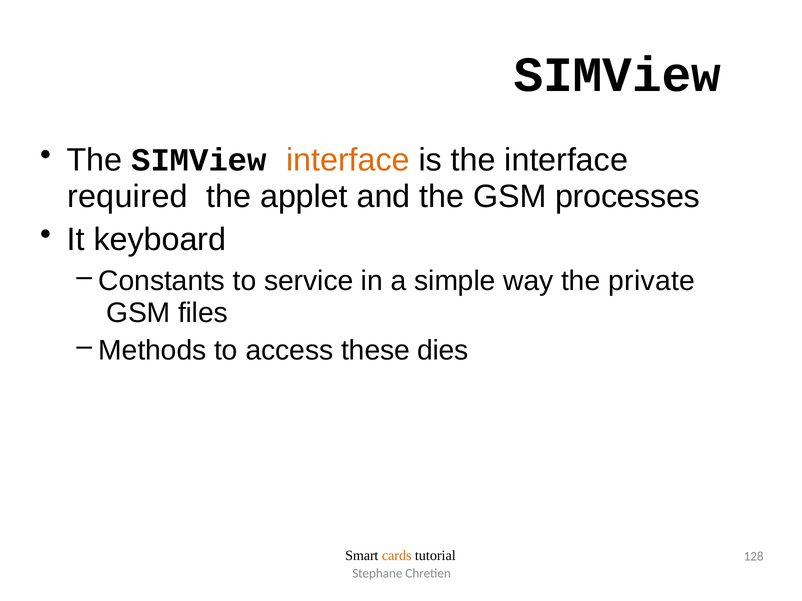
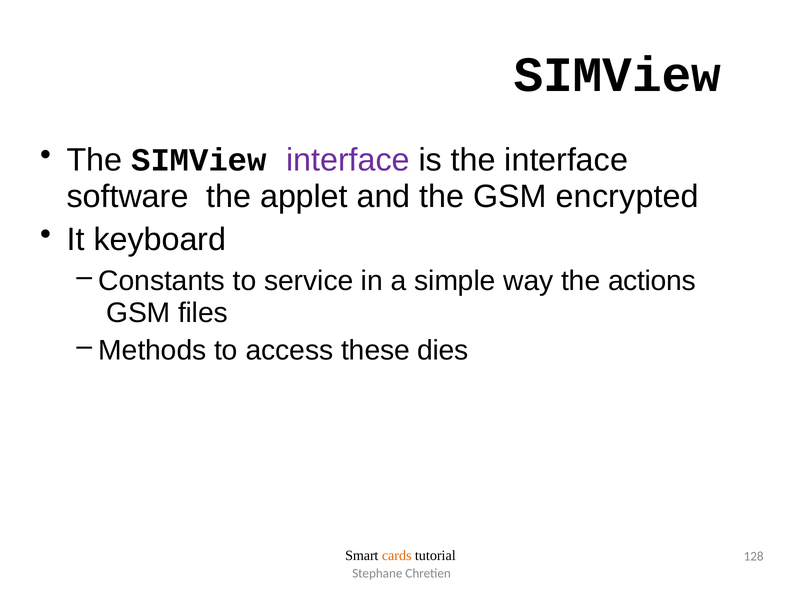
interface colour: orange -> purple (348, 160)
required: required -> software (128, 196)
processes: processes -> encrypted (627, 196)
private: private -> actions (652, 281)
